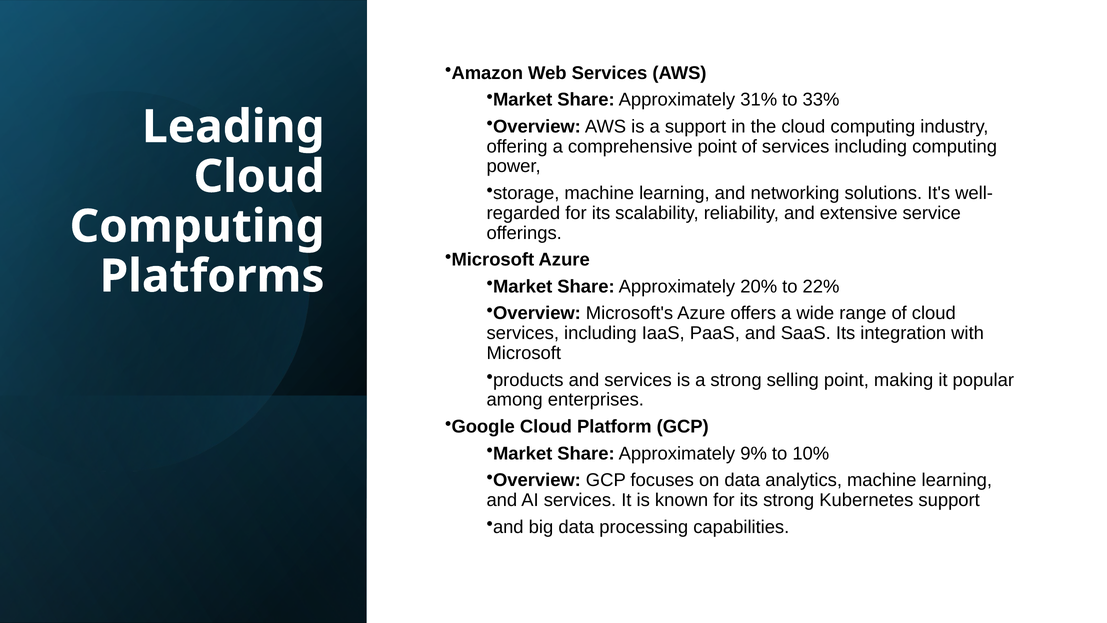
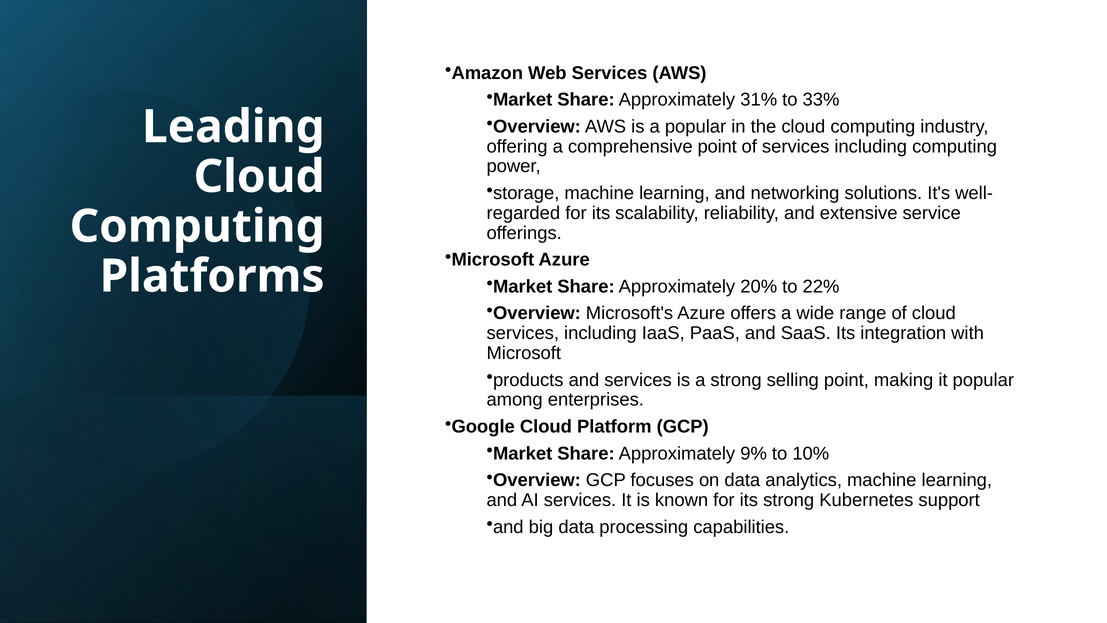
a support: support -> popular (696, 127)
